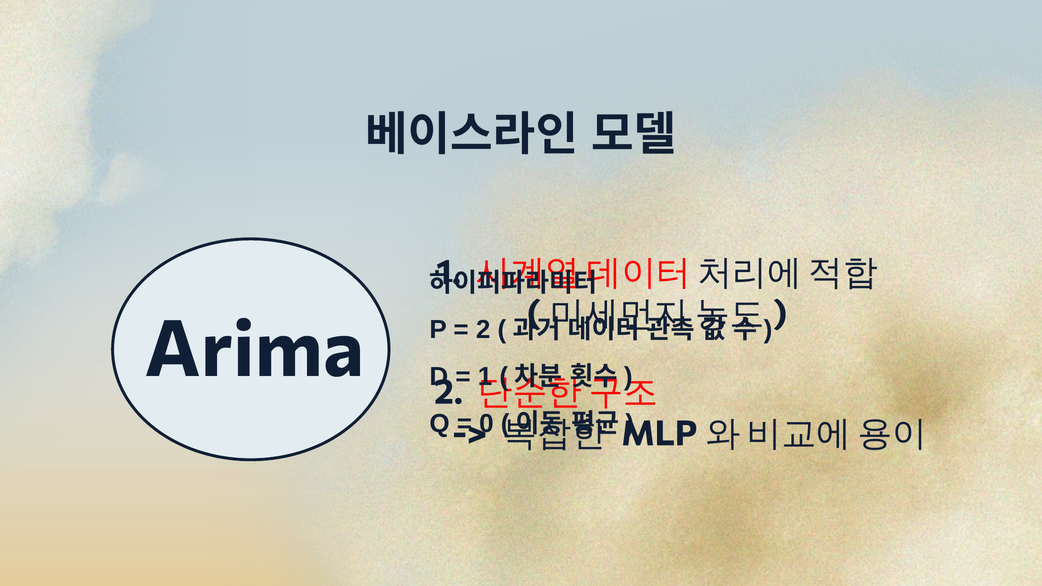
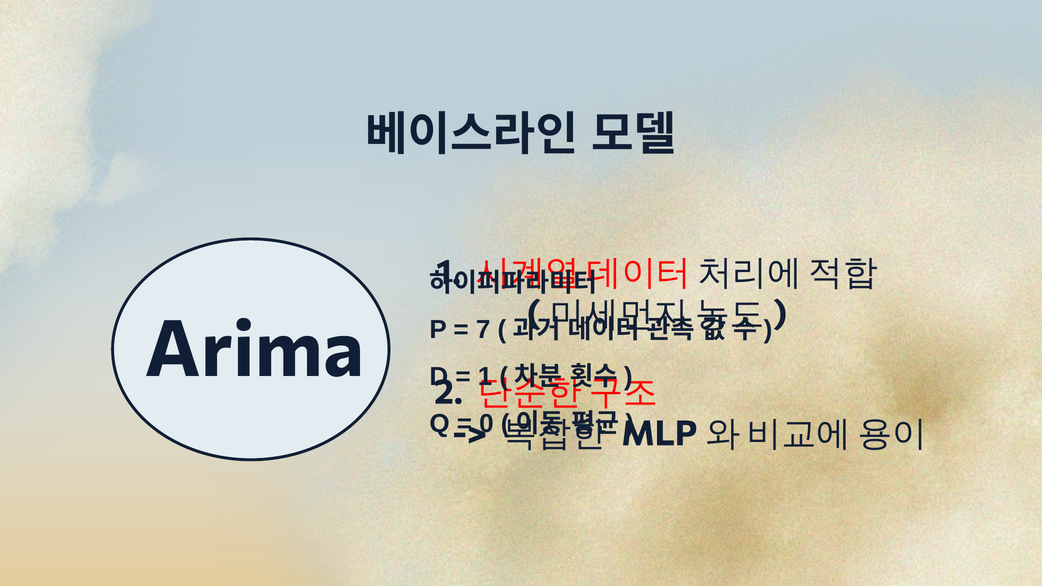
2: 2 -> 7 (483, 330)
